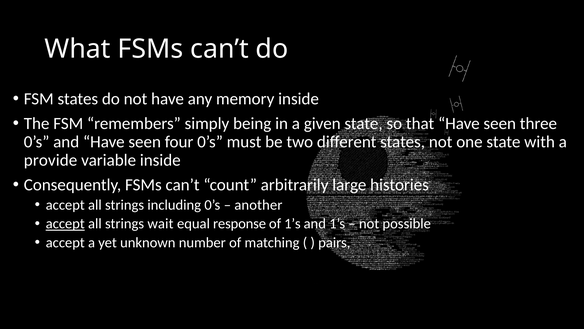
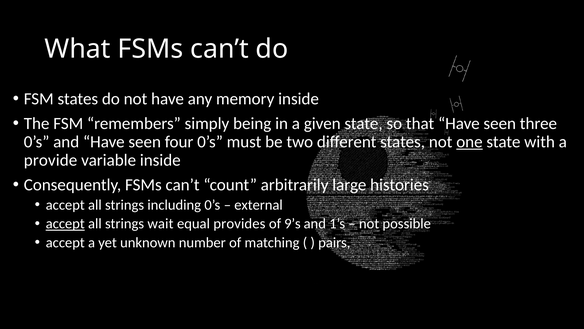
one underline: none -> present (469, 142)
another: another -> external (259, 205)
response: response -> provides (239, 223)
of 1’s: 1’s -> 9’s (292, 223)
